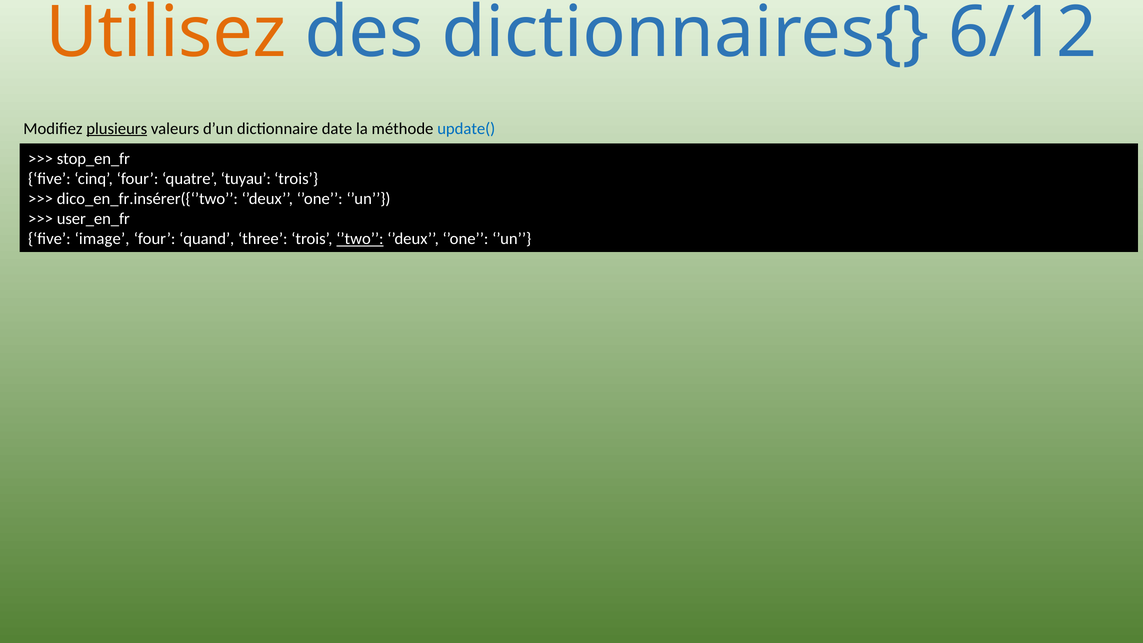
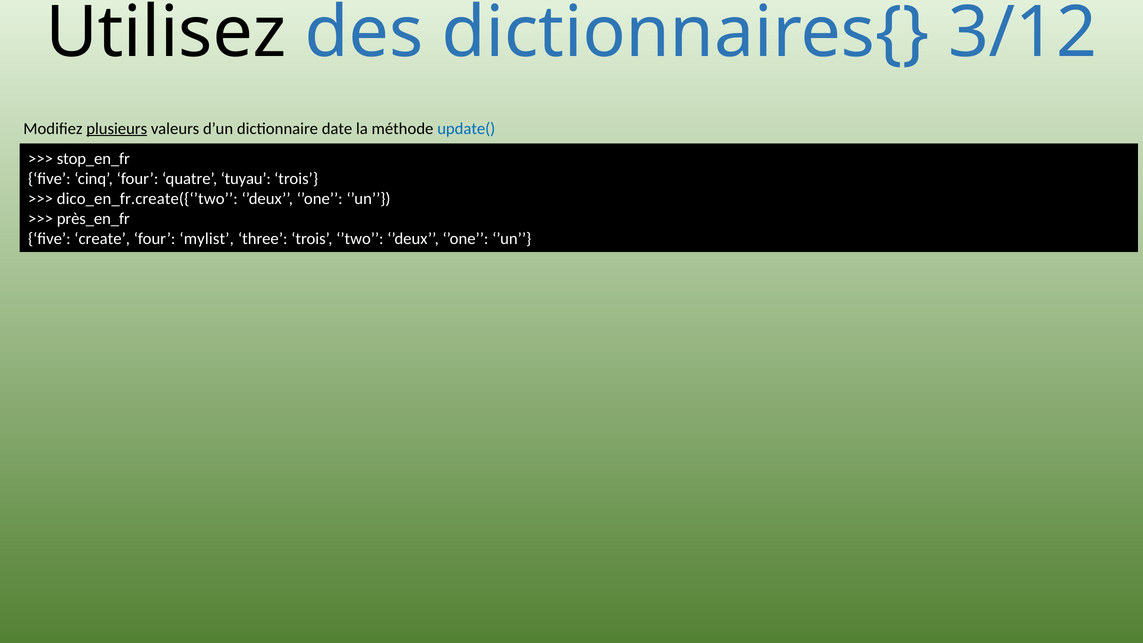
Utilisez colour: orange -> black (166, 33)
6/12: 6/12 -> 3/12 (1023, 33)
dico_en_fr.insérer({‘’two: dico_en_fr.insérer({‘’two -> dico_en_fr.create({‘’two (147, 199)
user_en_fr: user_en_fr -> près_en_fr (93, 219)
image: image -> create (102, 239)
quand: quand -> mylist (207, 239)
’two underline: present -> none (360, 239)
